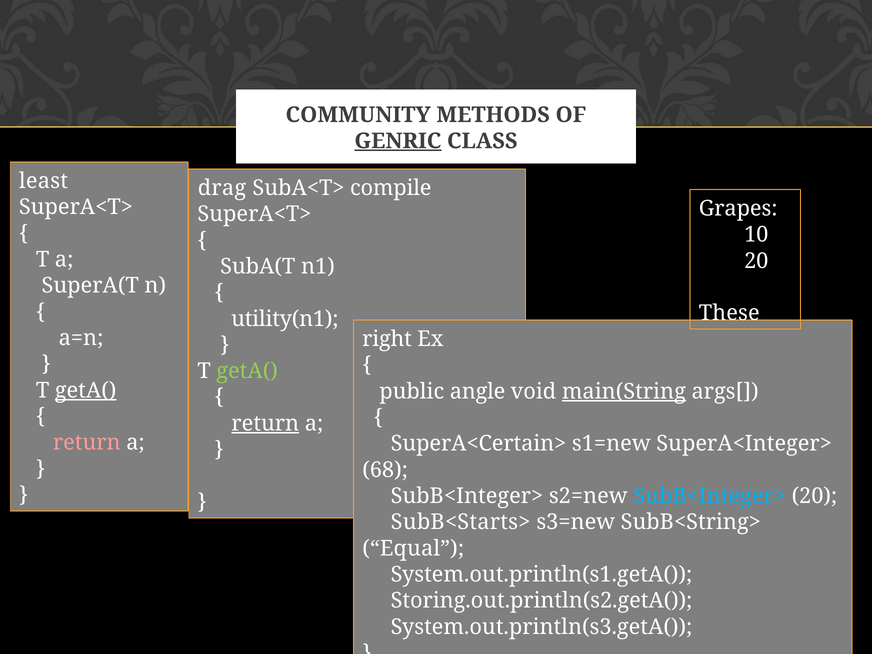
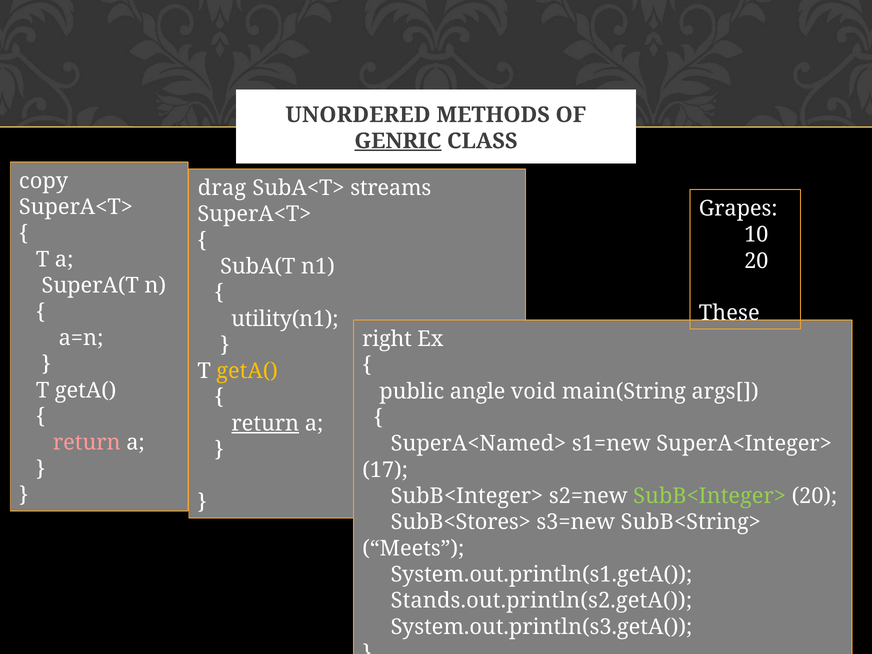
COMMUNITY: COMMUNITY -> UNORDERED (358, 115)
least: least -> copy (44, 181)
compile: compile -> streams (391, 188)
getA( colour: light green -> yellow (247, 371)
getA( underline: present -> none (86, 390)
main(String underline: present -> none (624, 391)
SuperA<Certain>: SuperA<Certain> -> SuperA<Named> (478, 444)
68: 68 -> 17 (385, 470)
SubB<Integer> colour: light blue -> light green (710, 496)
SubB<Starts>: SubB<Starts> -> SubB<Stores> (461, 522)
Equal: Equal -> Meets (413, 548)
Storing.out.println(s2.getA(: Storing.out.println(s2.getA( -> Stands.out.println(s2.getA( (541, 601)
